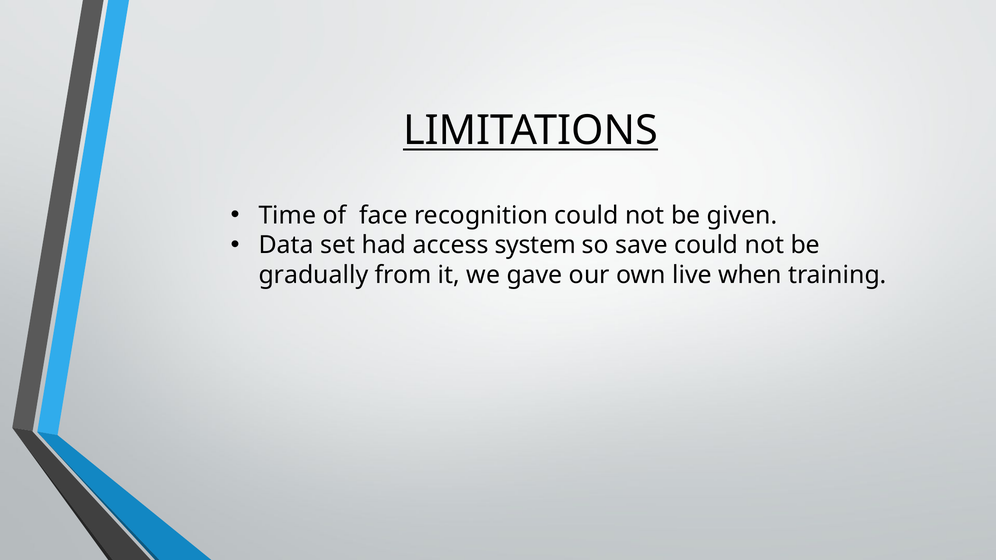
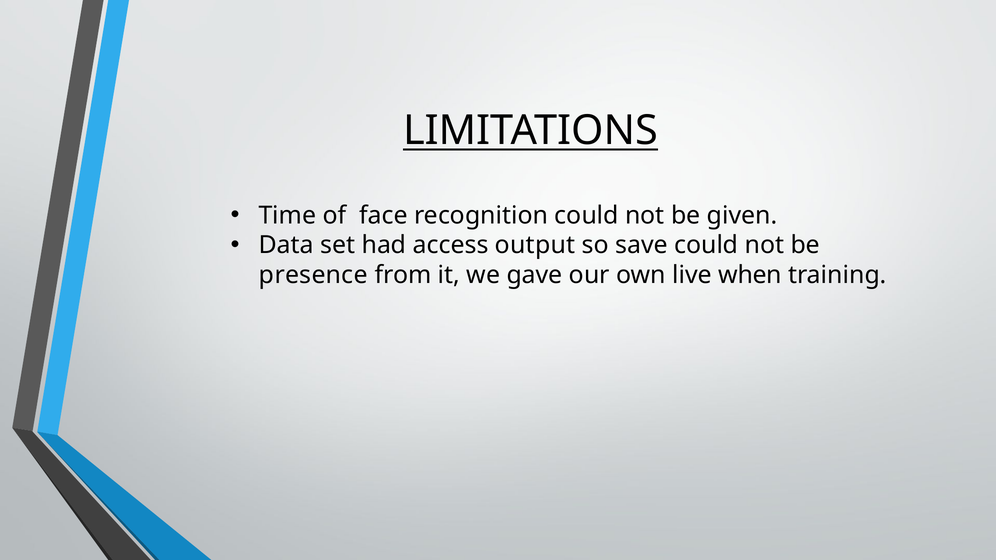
system: system -> output (535, 245)
gradually: gradually -> presence (313, 275)
